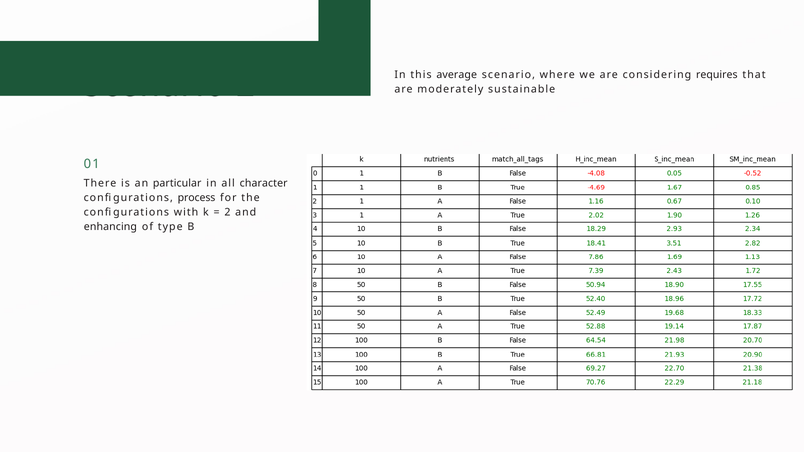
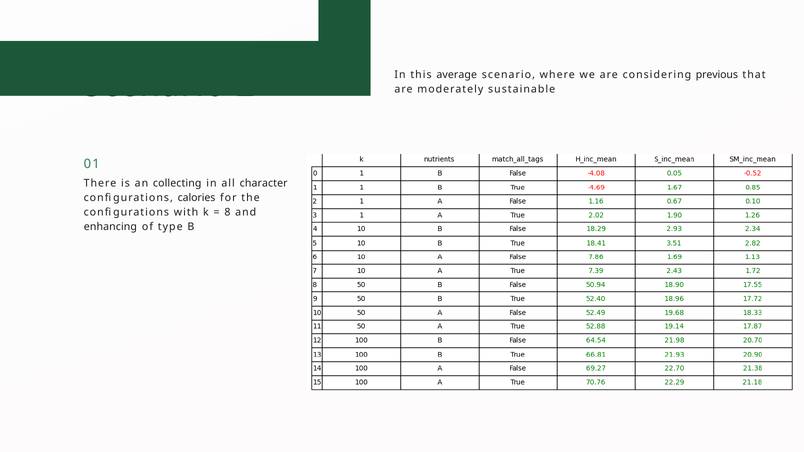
requires: requires -> previous (717, 75)
particular: particular -> collecting (177, 183)
process: process -> calories (197, 198)
2: 2 -> 8 (227, 212)
